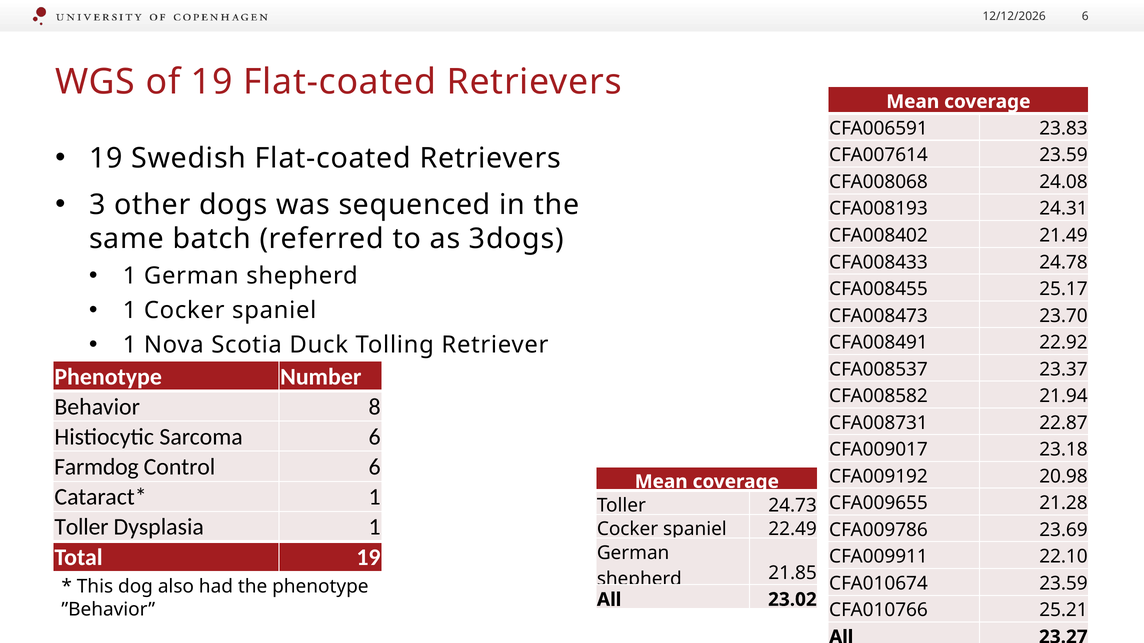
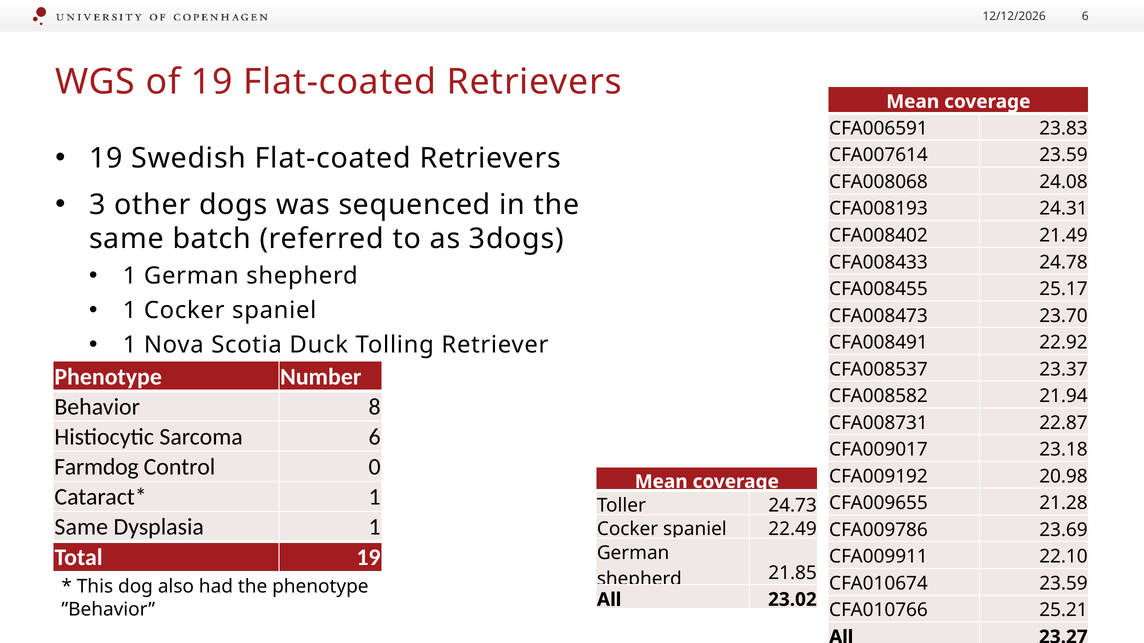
Control 6: 6 -> 0 (375, 467)
Toller: Toller -> Same (81, 528)
